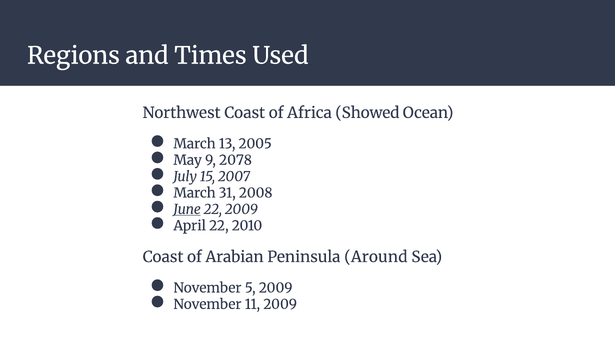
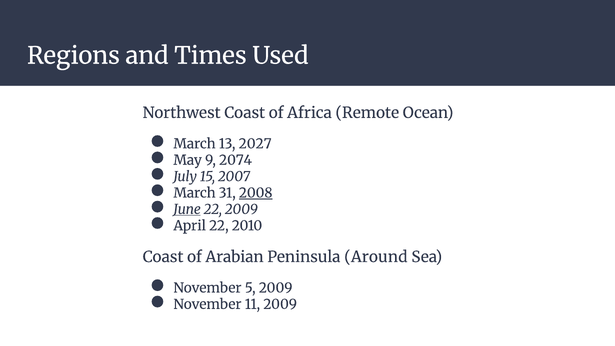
Showed: Showed -> Remote (367, 113)
2005: 2005 -> 2027 (255, 144)
2078: 2078 -> 2074 (236, 160)
2008 underline: none -> present (256, 193)
